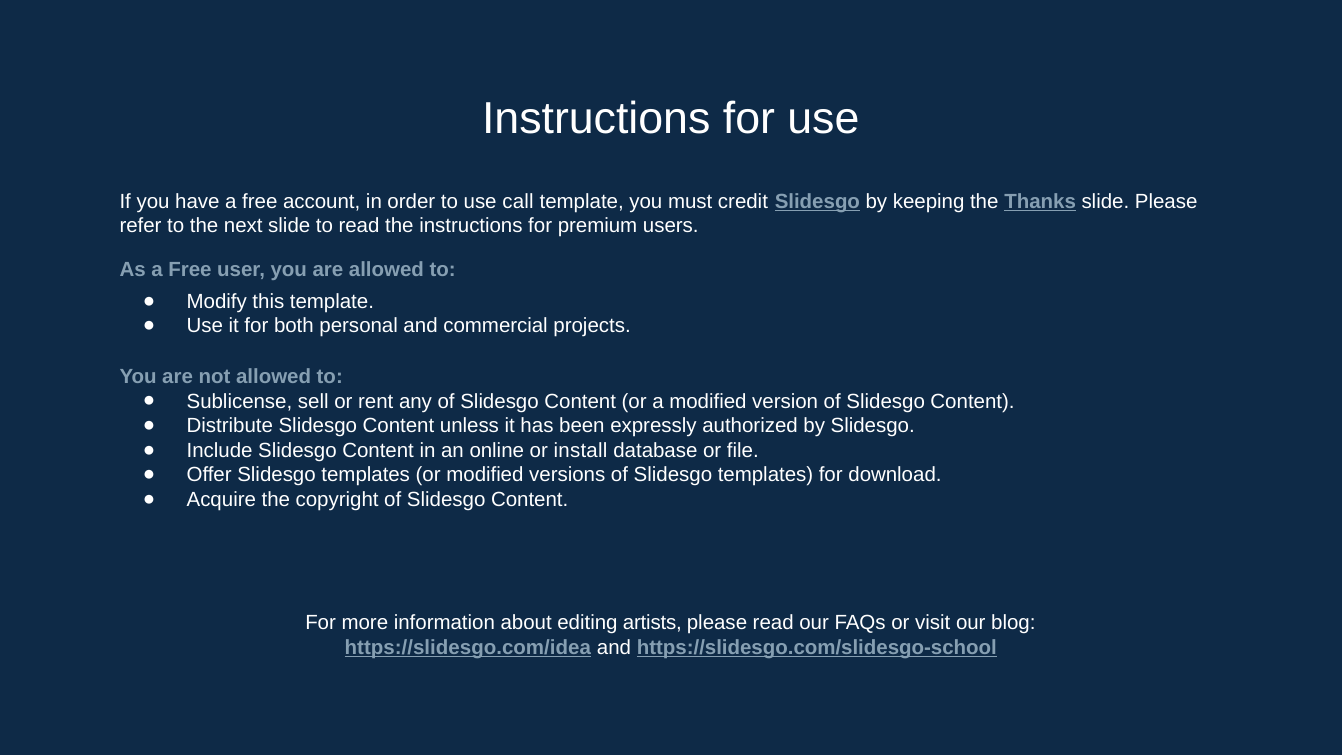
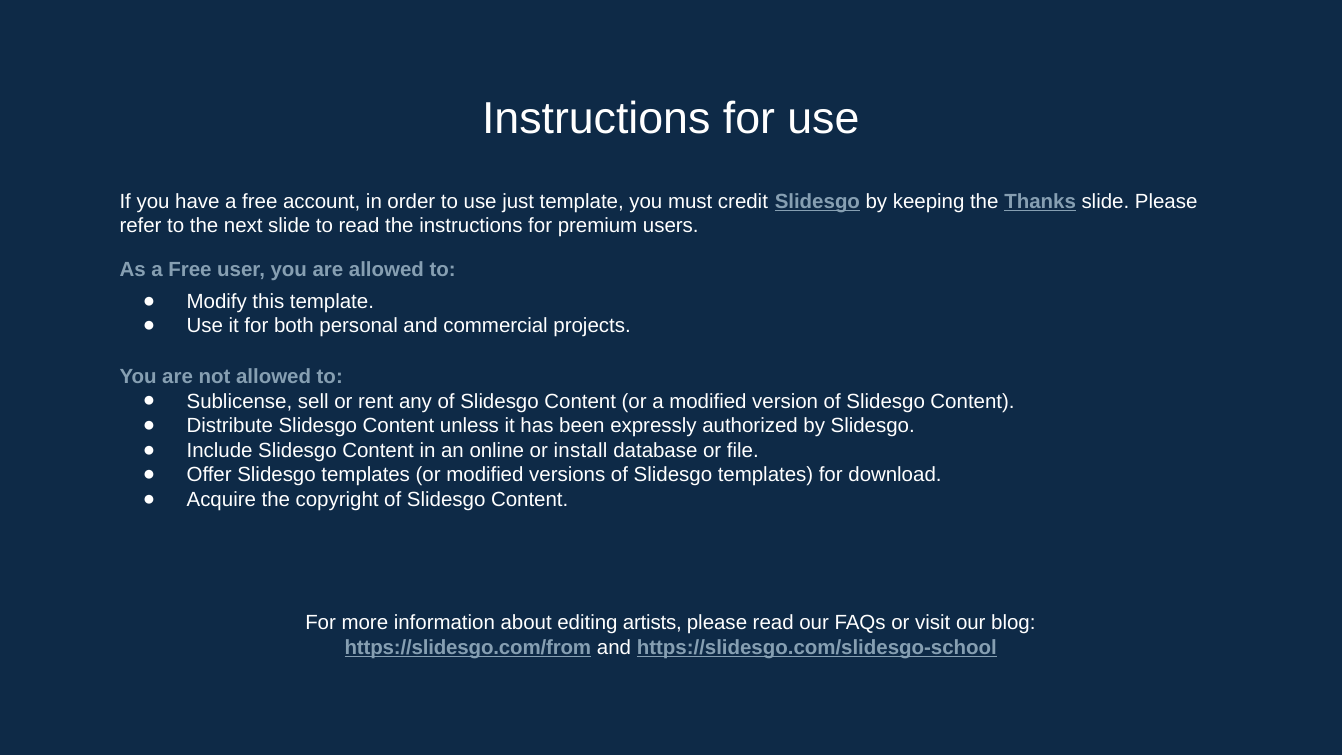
call: call -> just (518, 202)
https://slidesgo.com/idea: https://slidesgo.com/idea -> https://slidesgo.com/from (468, 647)
